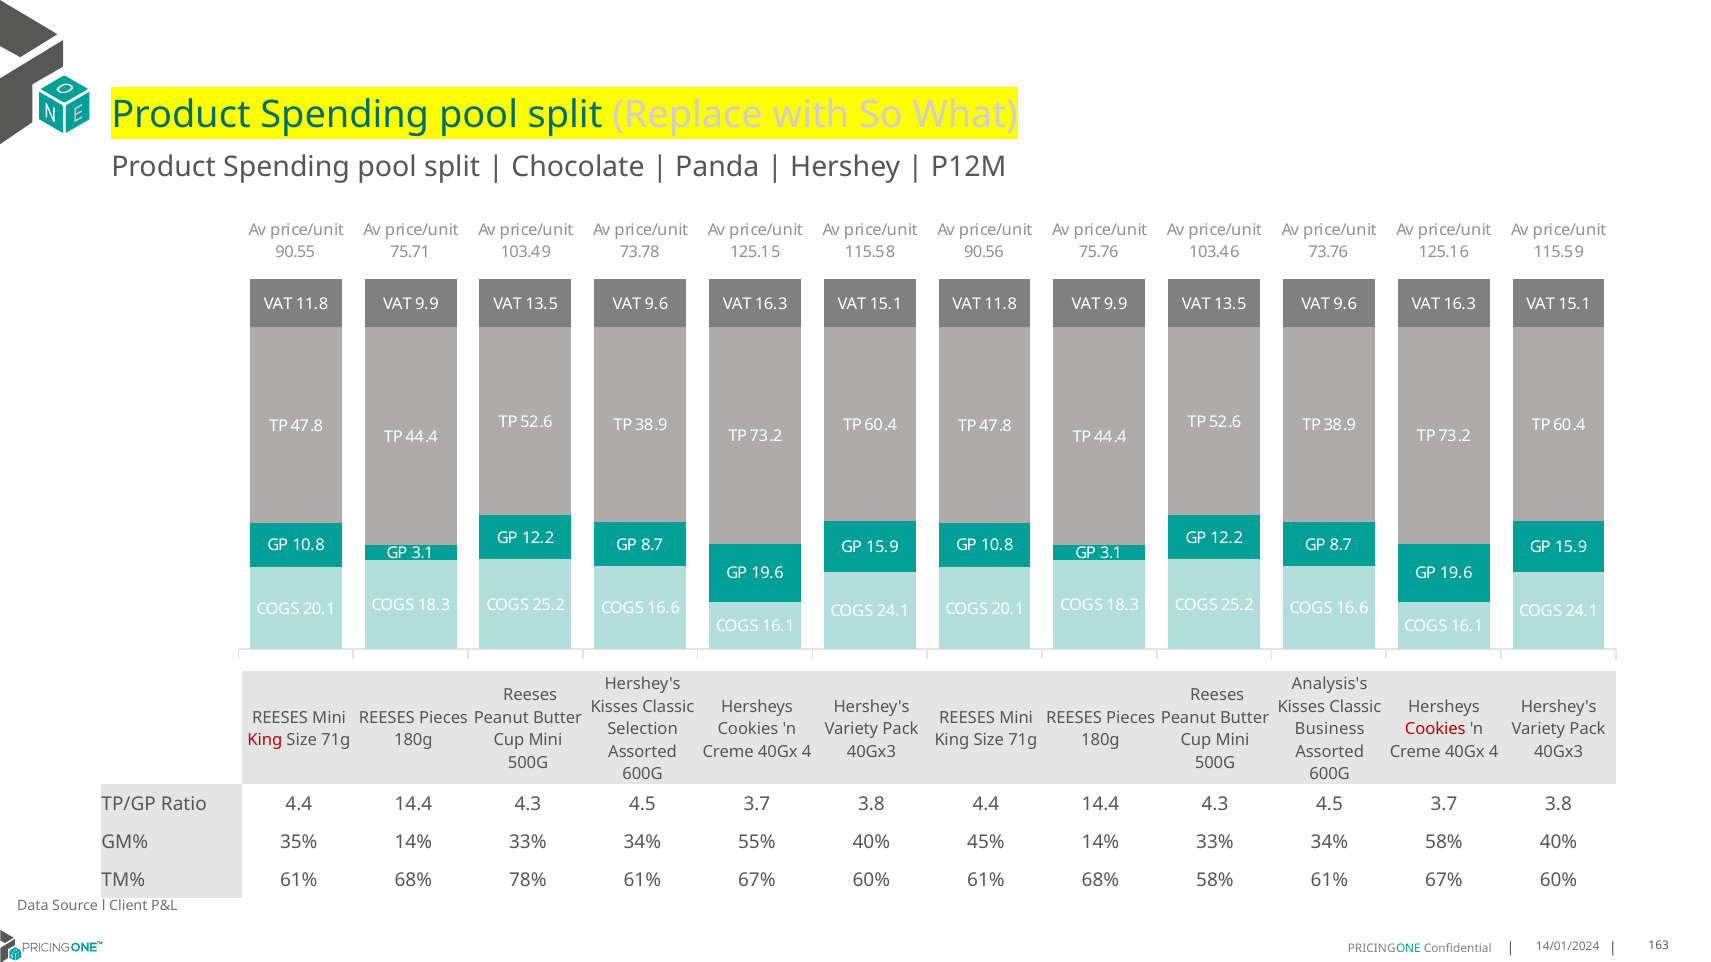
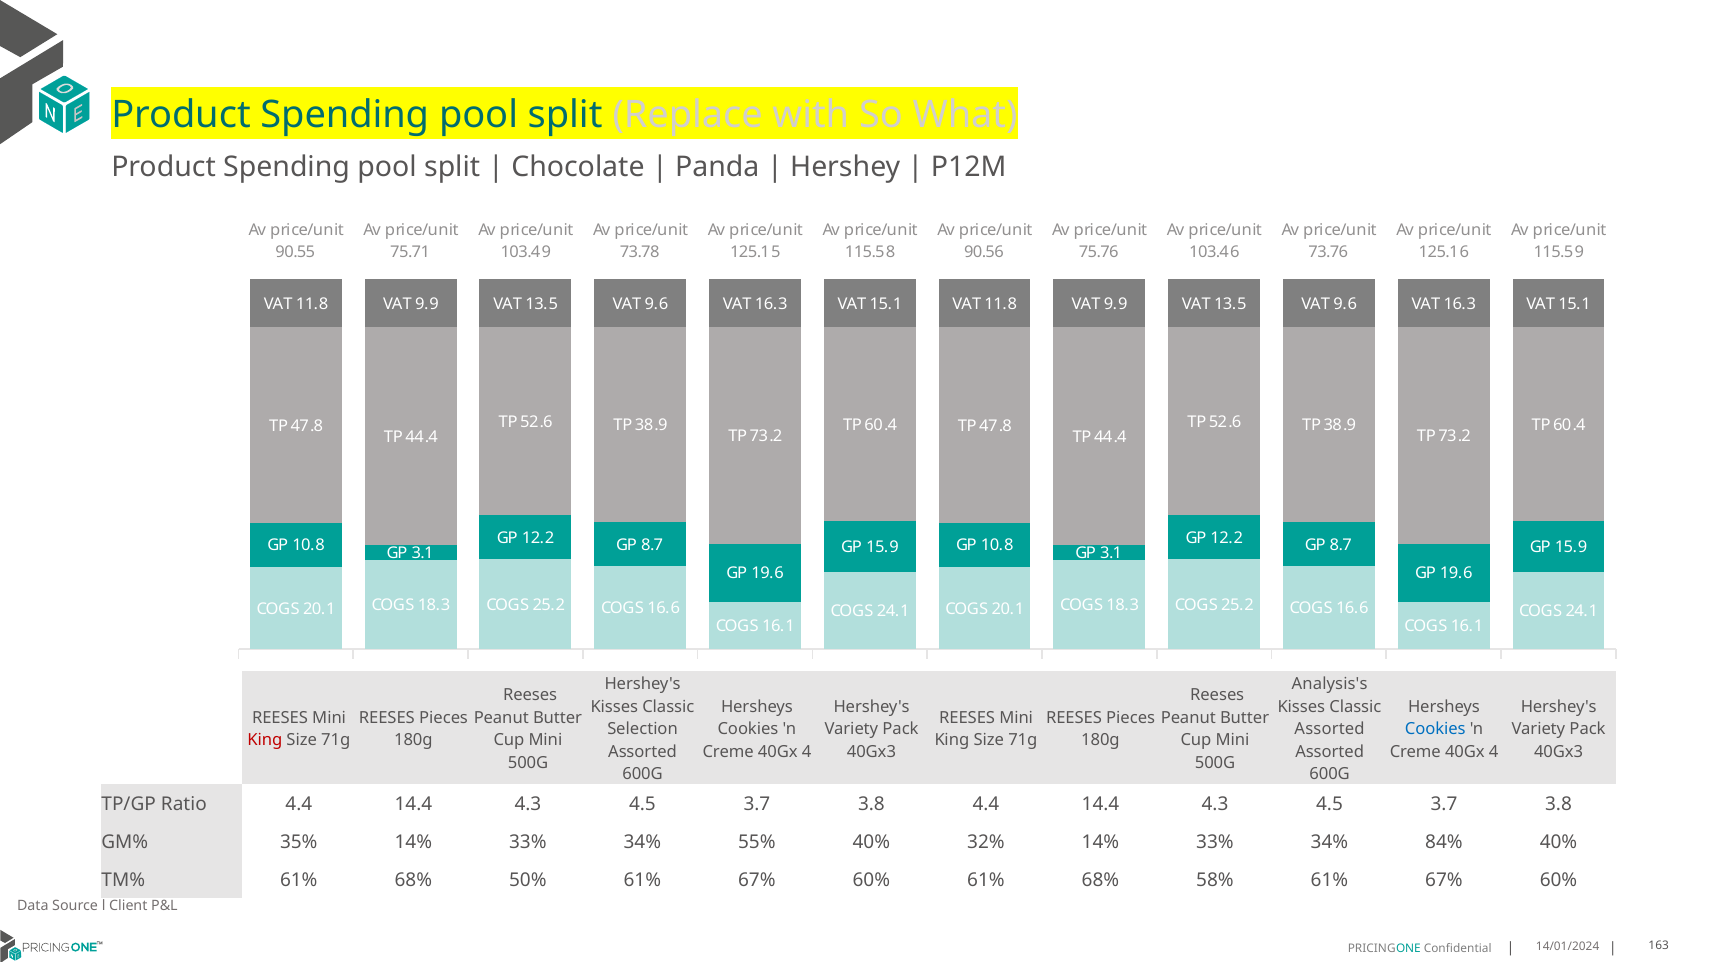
Business: Business -> Assorted (1330, 729)
Cookies colour: red -> blue (1435, 729)
45%: 45% -> 32% (986, 843)
34% 58%: 58% -> 84% (1444, 843)
78%: 78% -> 50% (528, 881)
